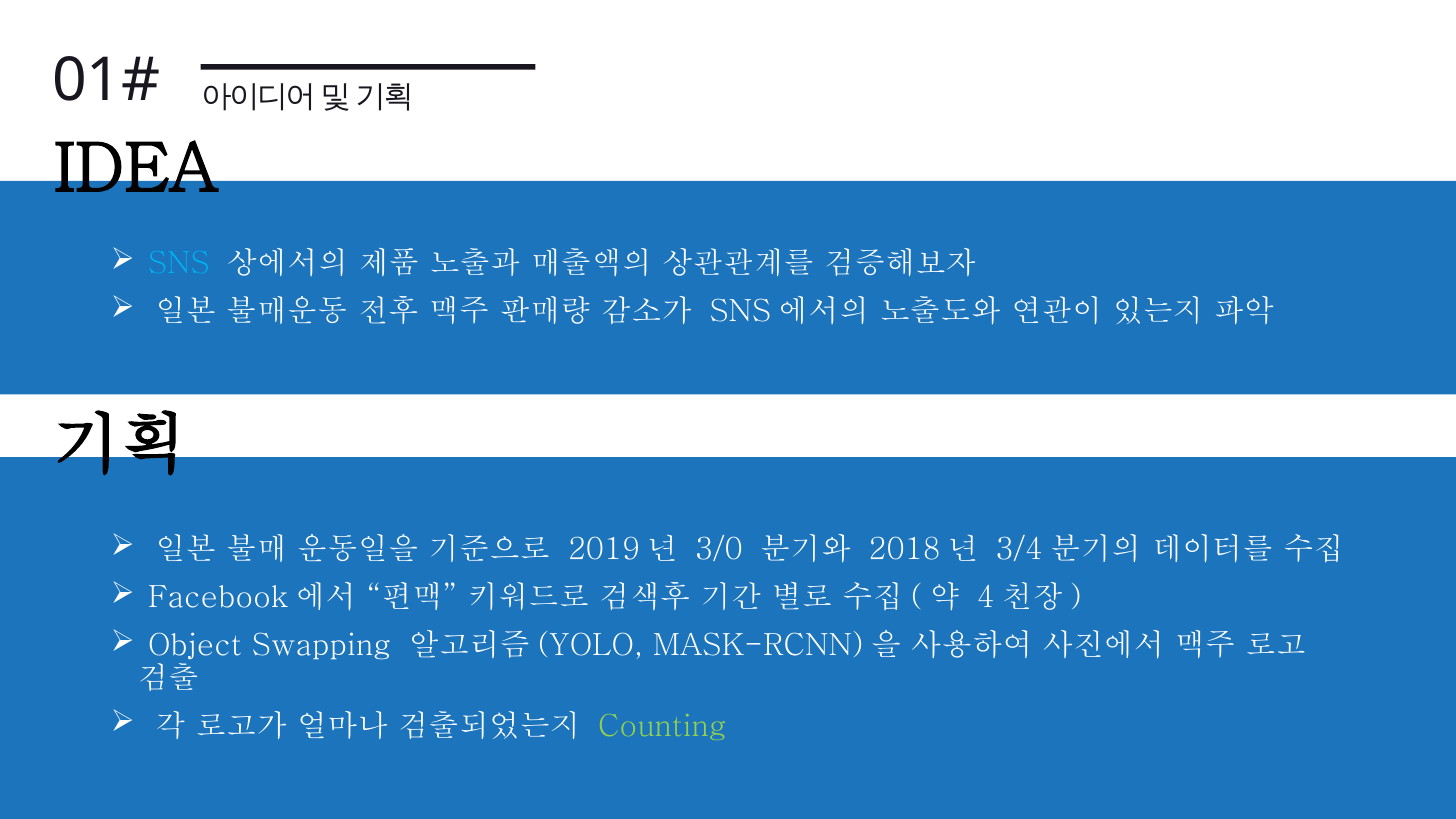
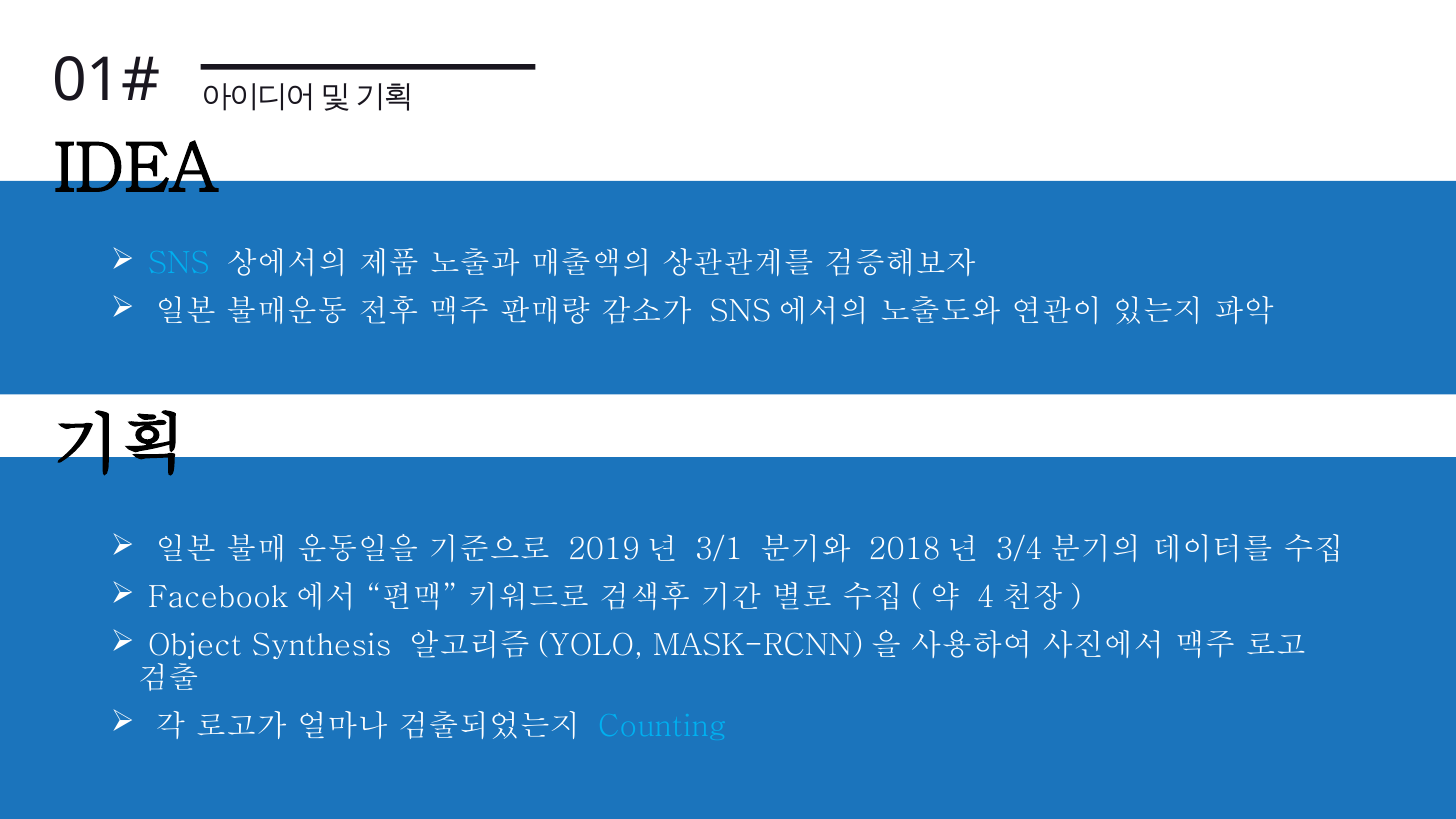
3/0: 3/0 -> 3/1 (719, 550)
Swapping: Swapping -> Synthesis (322, 646)
Counting colour: light green -> light blue (662, 726)
